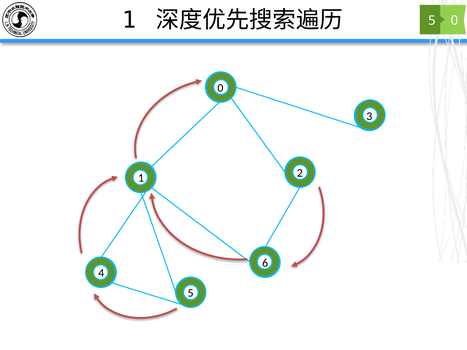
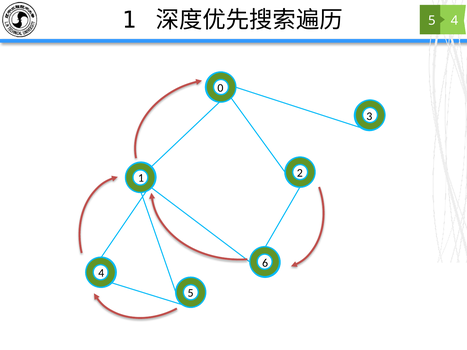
0: 0 -> 4 (454, 20)
